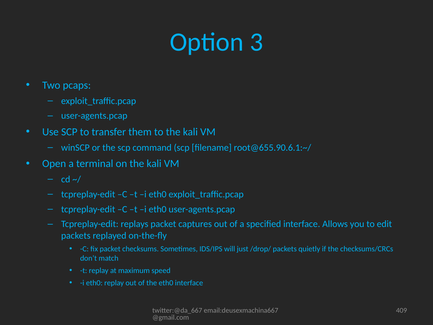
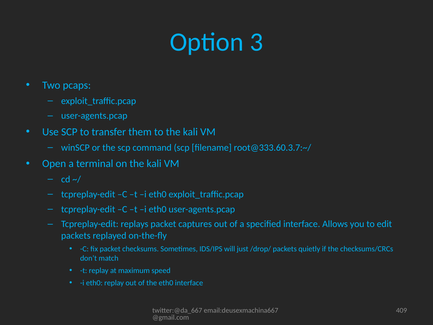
root@655.90.6.1:~/: root@655.90.6.1:~/ -> root@333.60.3.7:~/ (272, 147)
